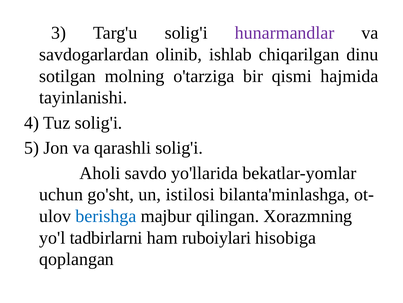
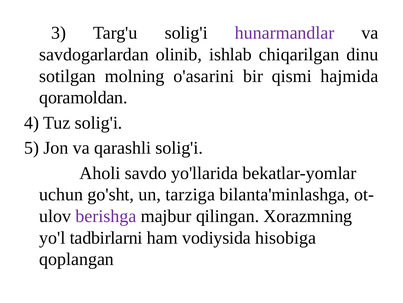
o'tarziga: o'tarziga -> o'asarini (204, 76)
tayinlanishi: tayinlanishi -> qoramoldan (83, 97)
istilosi: istilosi -> tarziga (190, 194)
berishga colour: blue -> purple (106, 216)
ruboiylari: ruboiylari -> vodiysida (217, 237)
